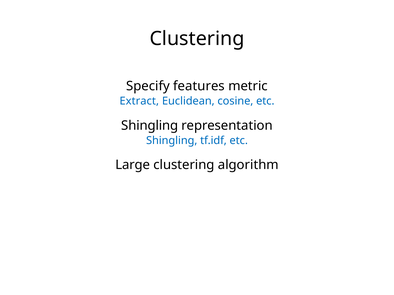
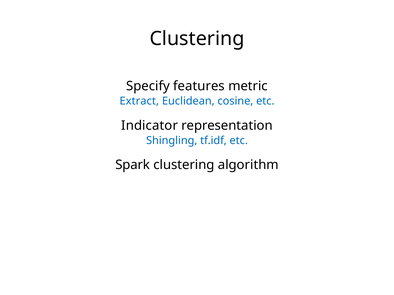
Shingling: Shingling -> Indicator (150, 126)
Large: Large -> Spark (133, 165)
